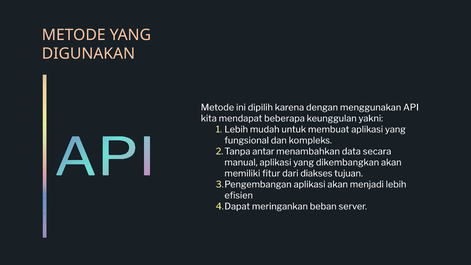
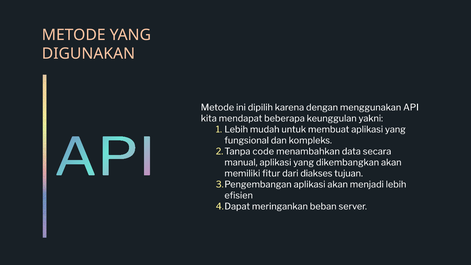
antar: antar -> code (263, 151)
